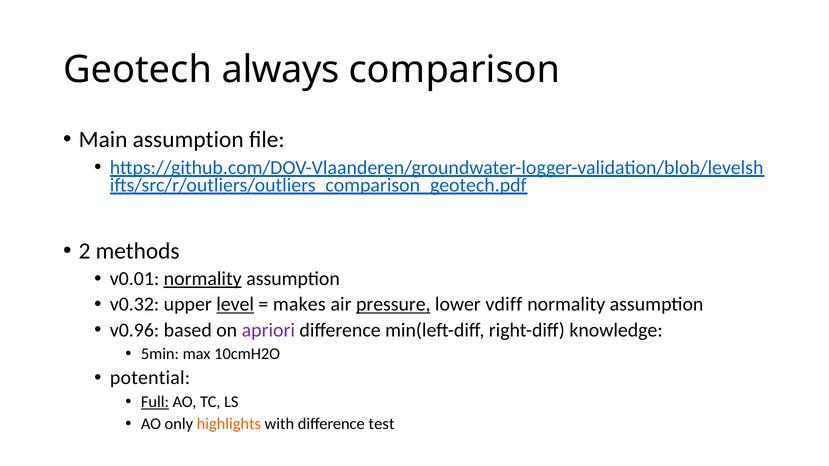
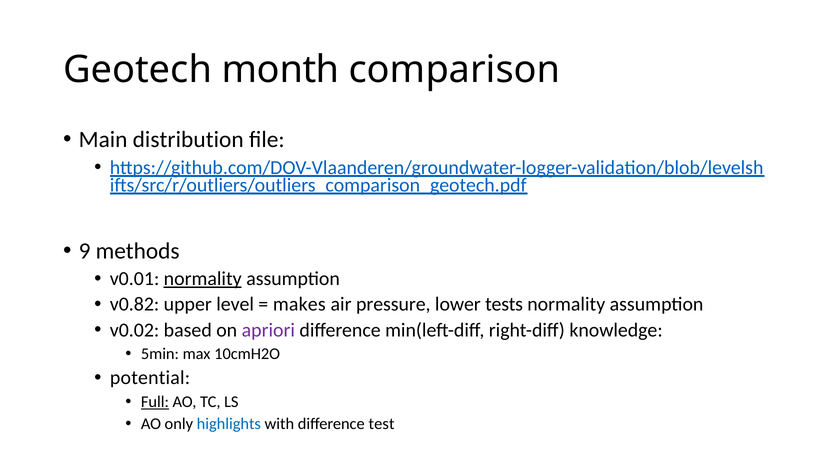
always: always -> month (281, 70)
Main assumption: assumption -> distribution (188, 140)
2: 2 -> 9 (85, 251)
v0.32: v0.32 -> v0.82 (135, 305)
level underline: present -> none (235, 305)
pressure underline: present -> none (393, 305)
vdiff: vdiff -> tests (504, 305)
v0.96: v0.96 -> v0.02 (135, 330)
highlights colour: orange -> blue (229, 424)
